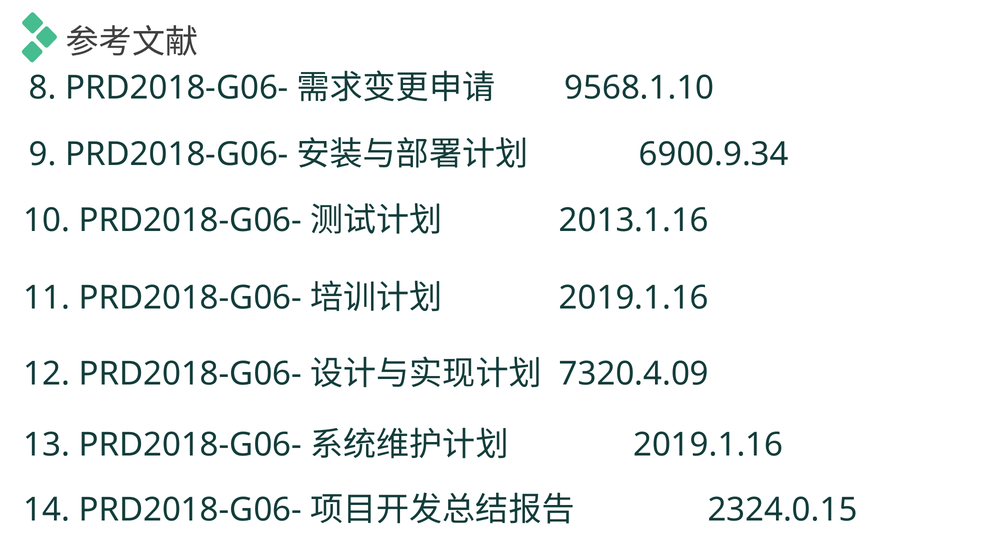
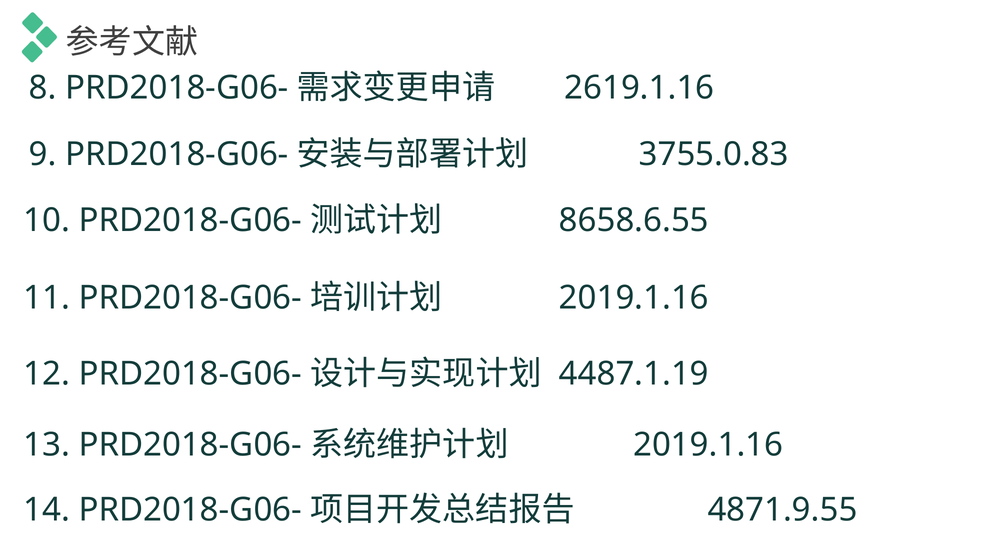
9568.1.10: 9568.1.10 -> 2619.1.16 (639, 88)
6900.9.34: 6900.9.34 -> 3755.0.83 (714, 154)
2013.1.16: 2013.1.16 -> 8658.6.55 (634, 220)
7320.4.09: 7320.4.09 -> 4487.1.19 (634, 373)
2324.0.15: 2324.0.15 -> 4871.9.55 (782, 509)
